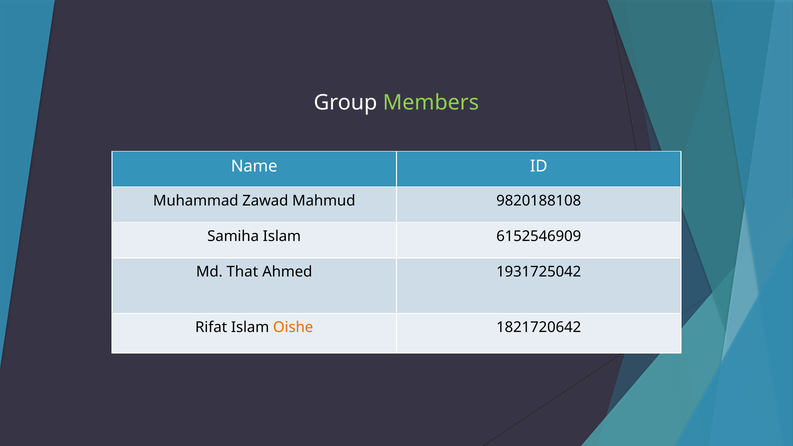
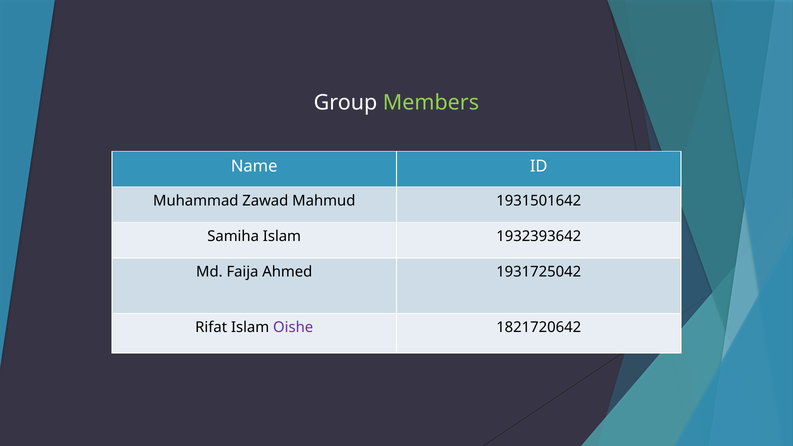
9820188108: 9820188108 -> 1931501642 (539, 201)
6152546909: 6152546909 -> 1932393642 (539, 236)
That: That -> Faija (242, 272)
Oishe colour: orange -> purple (293, 328)
